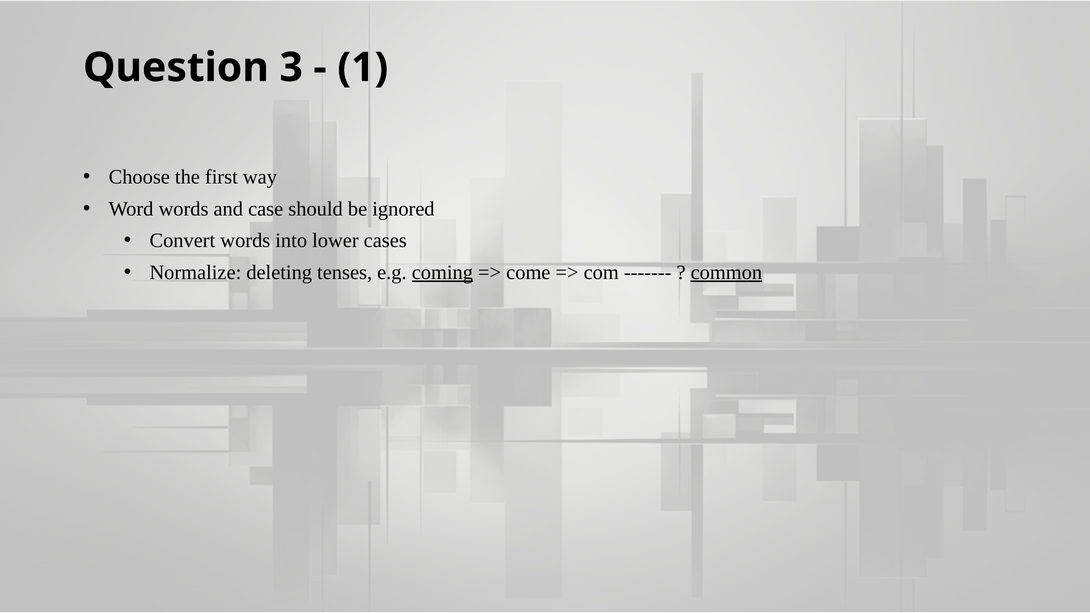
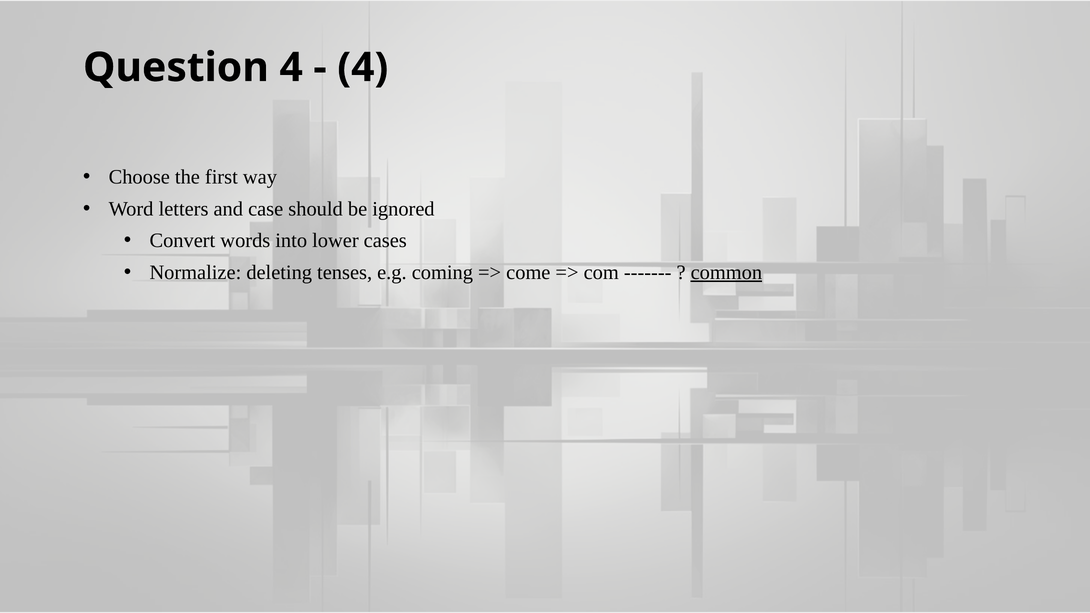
Question 3: 3 -> 4 (291, 68)
1: 1 -> 4 (363, 68)
Word words: words -> letters (184, 209)
coming underline: present -> none (442, 273)
